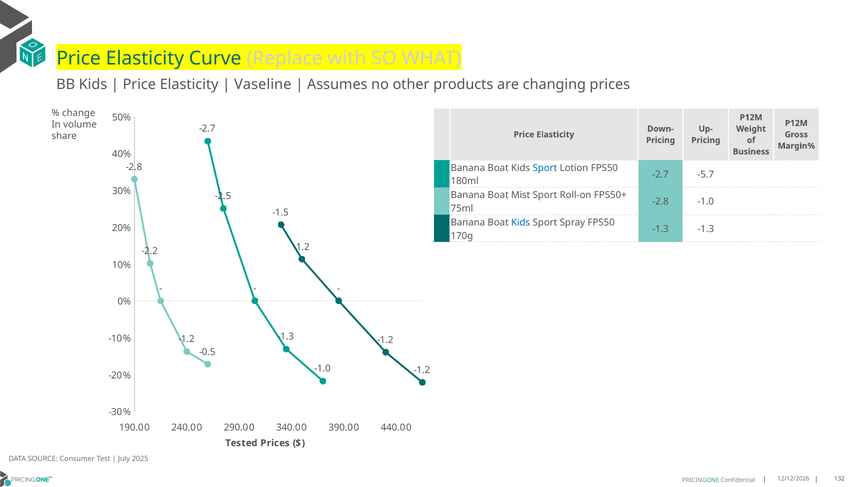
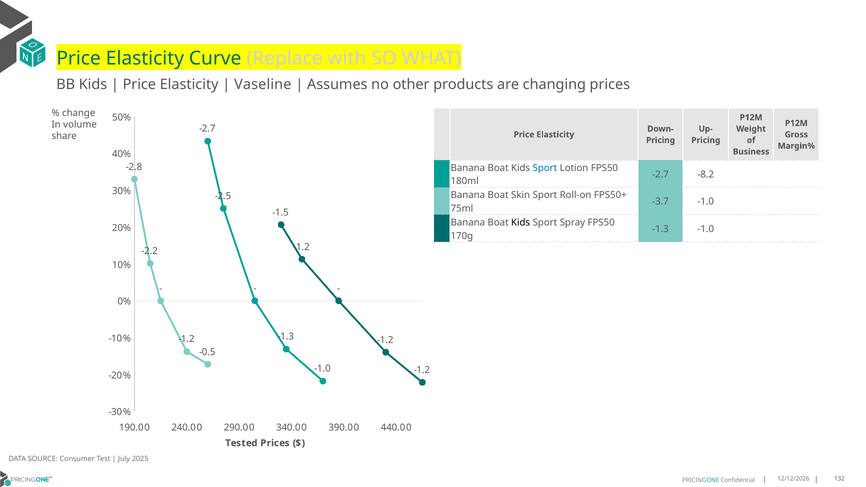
-5.7: -5.7 -> -8.2 (706, 174)
Mist: Mist -> Skin (521, 195)
-2.8: -2.8 -> -3.7 (660, 202)
Kids colour: blue -> black (521, 223)
-1.3: -1.3 -> -1.0 (706, 229)
